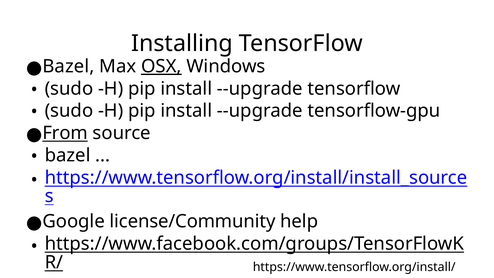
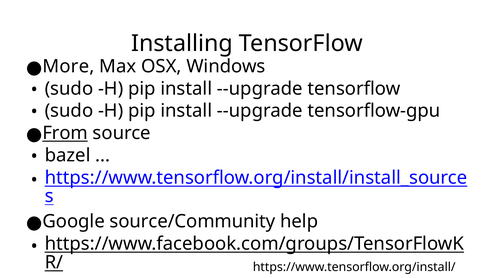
Bazel: Bazel -> More (68, 66)
OSX underline: present -> none (161, 66)
license/Community: license/Community -> source/Community (193, 221)
